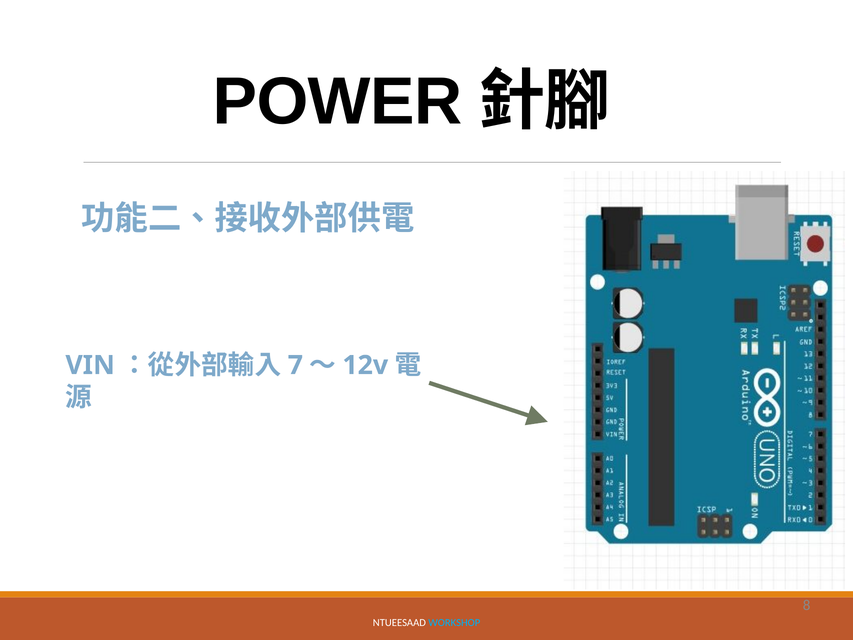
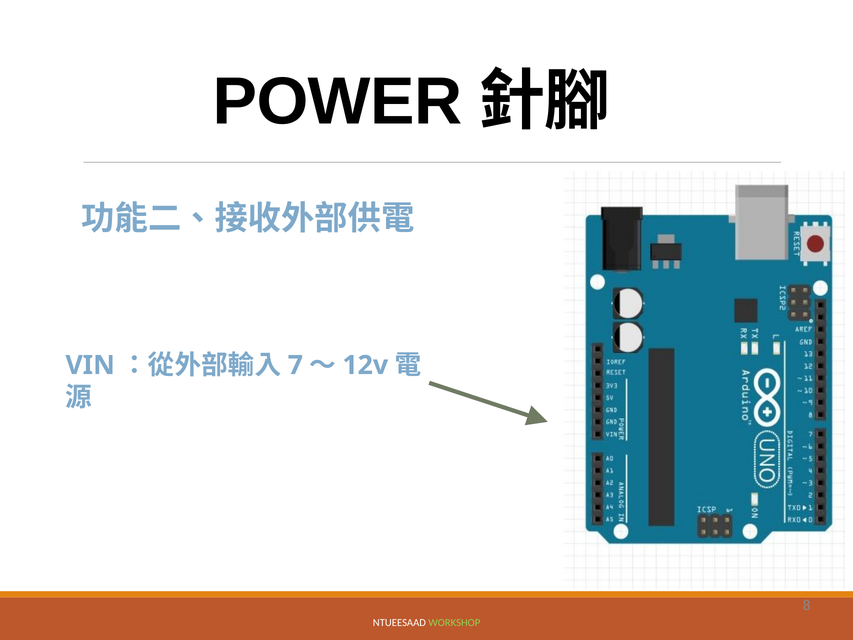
WORKSHOP colour: light blue -> light green (454, 623)
